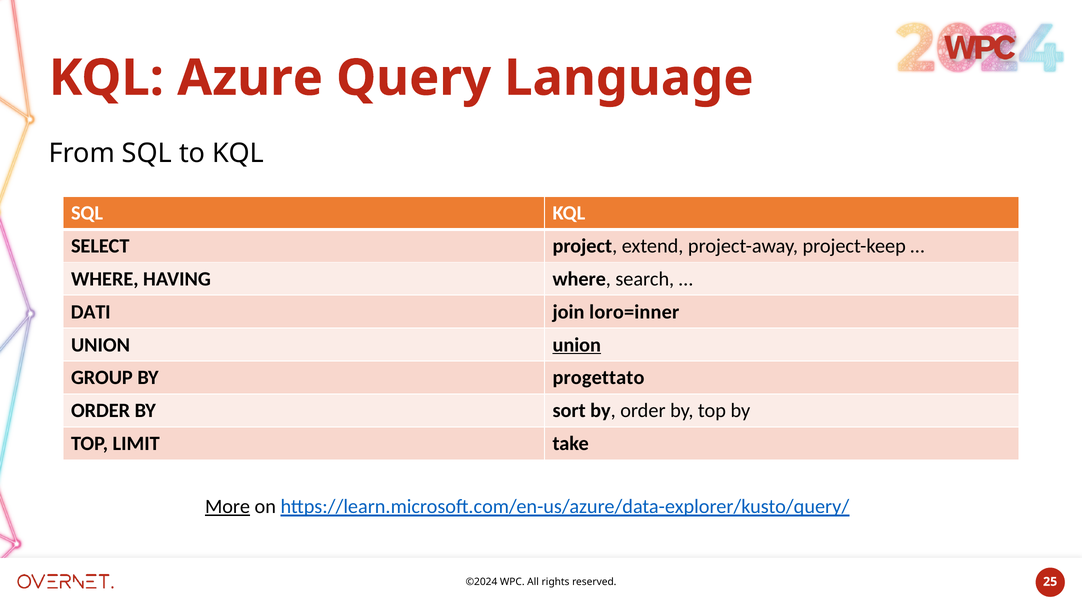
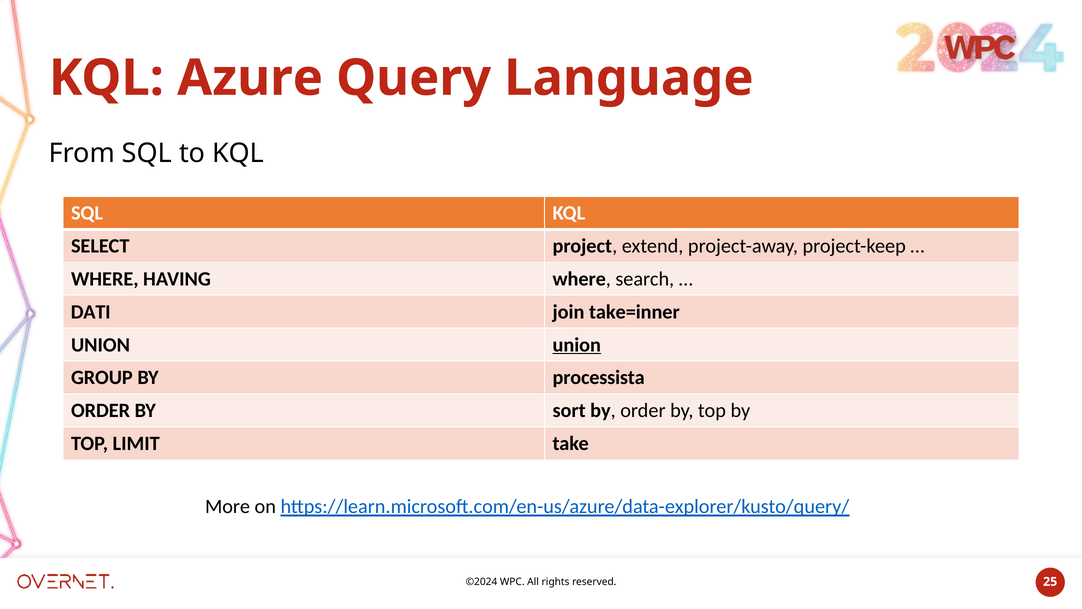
loro=inner: loro=inner -> take=inner (634, 312)
progettato: progettato -> processista (599, 378)
More underline: present -> none (228, 506)
